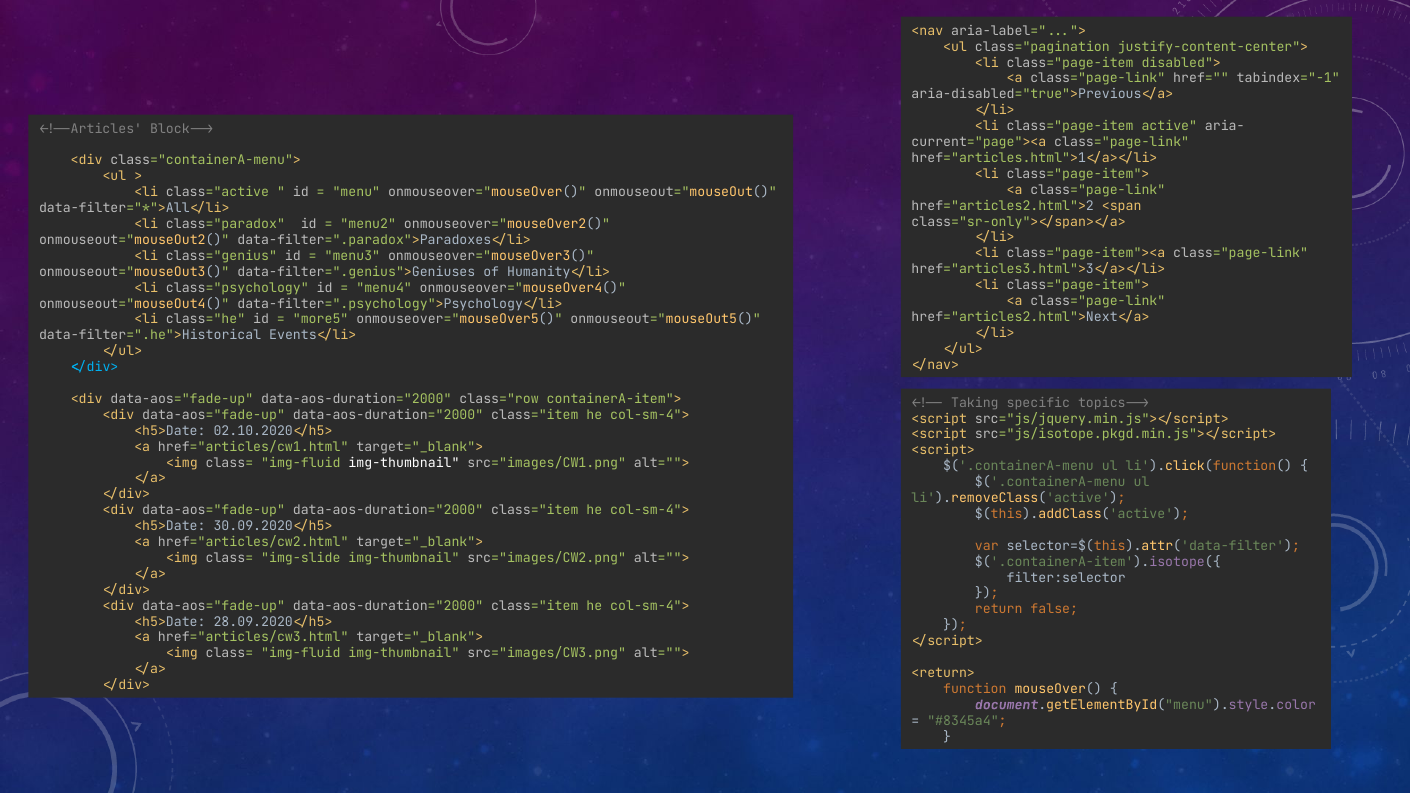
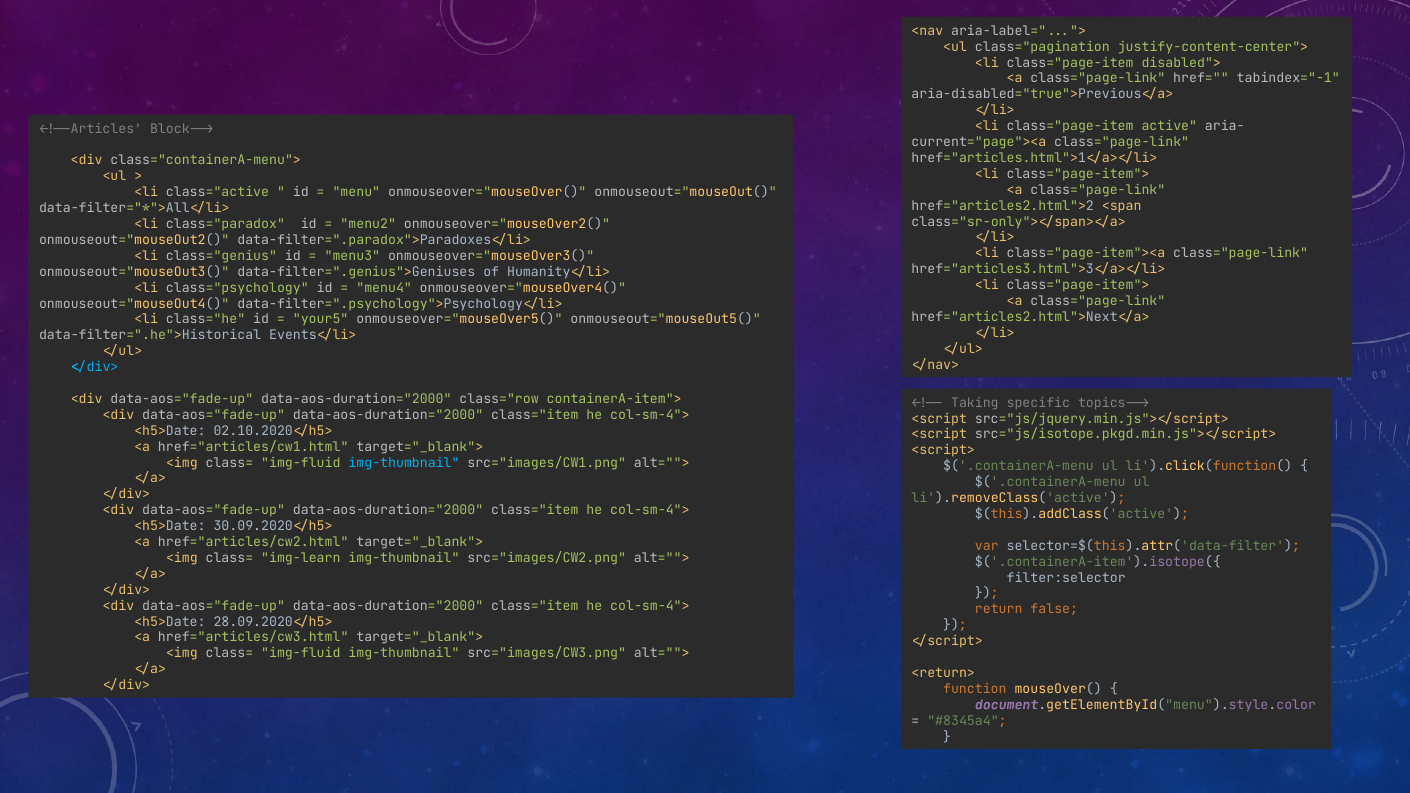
more5: more5 -> your5 (321, 320)
img-thumbnail colour: white -> light blue (404, 463)
img-slide: img-slide -> img-learn (301, 558)
